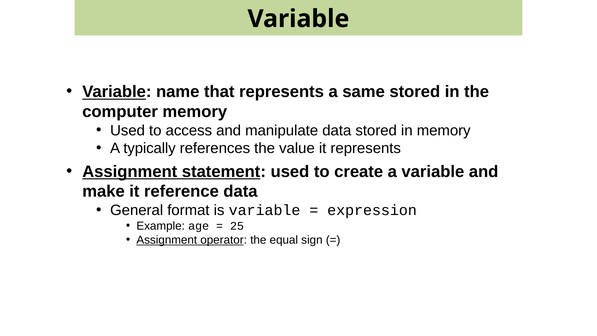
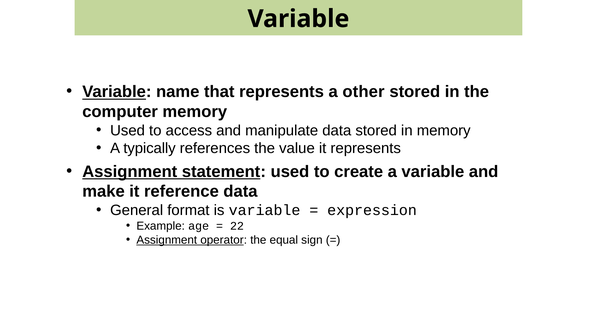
same: same -> other (364, 92)
25: 25 -> 22 (237, 226)
